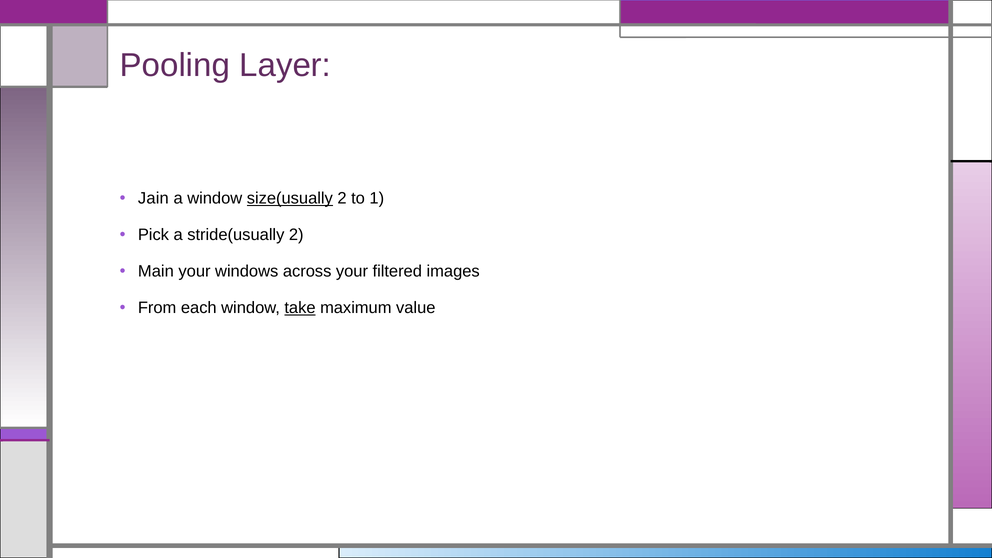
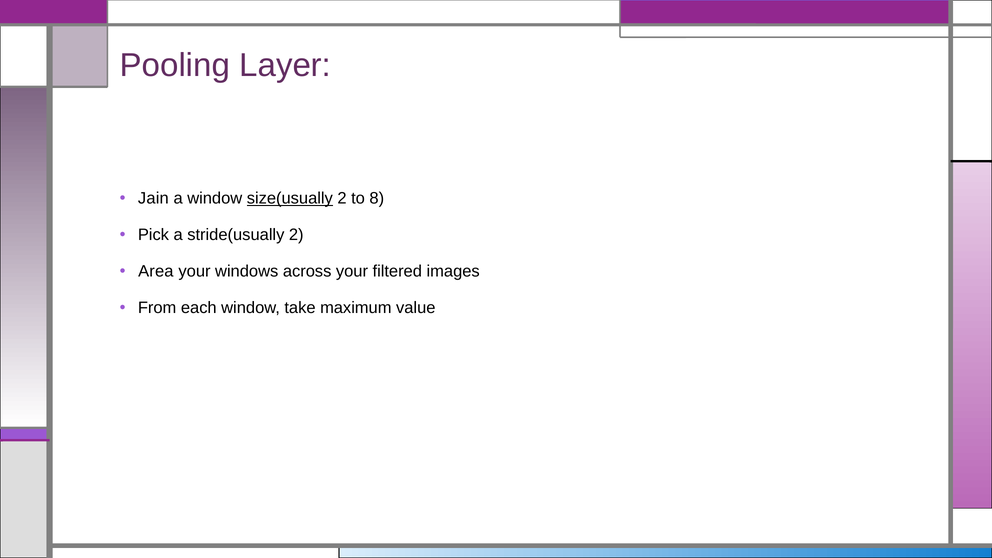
1: 1 -> 8 (377, 199)
Main: Main -> Area (156, 271)
take underline: present -> none (300, 308)
